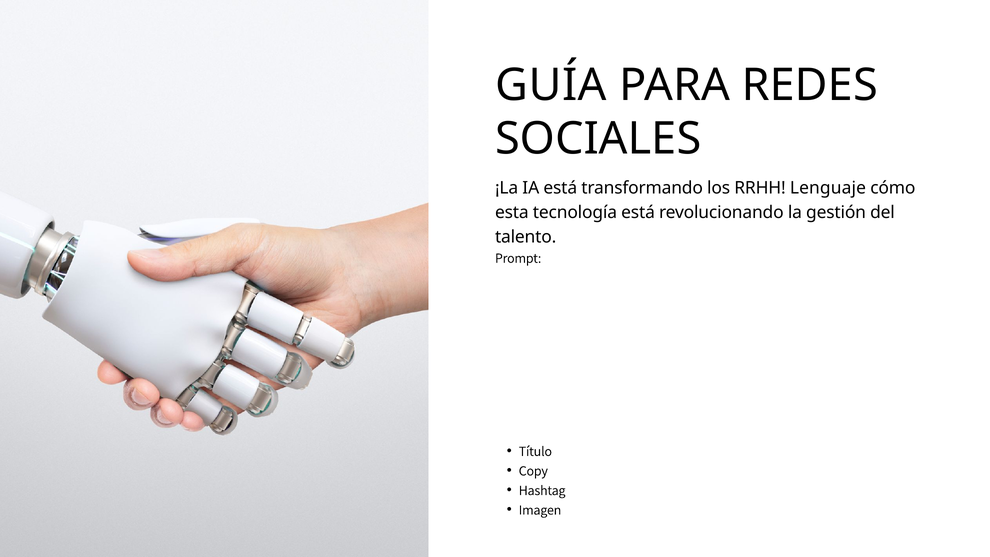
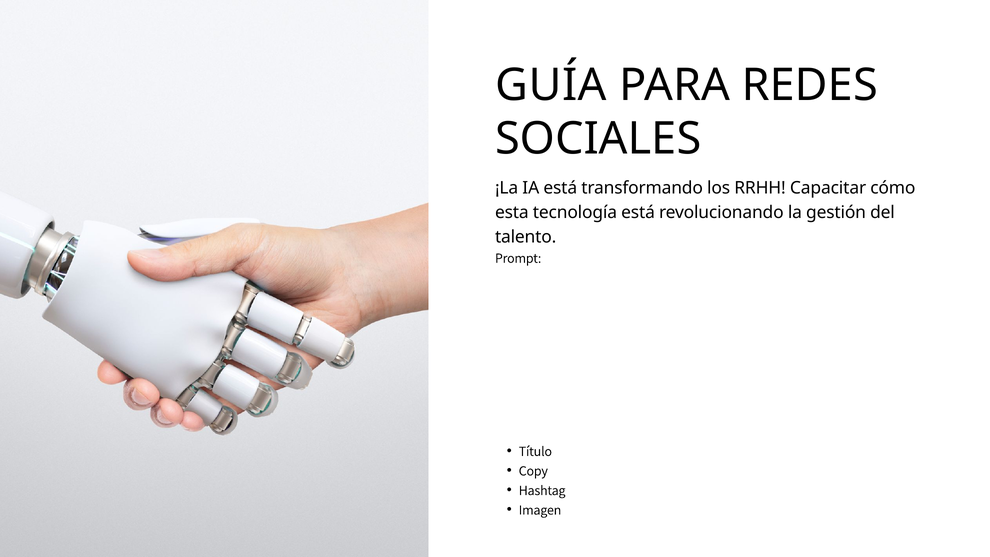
Lenguaje: Lenguaje -> Capacitar (828, 188)
